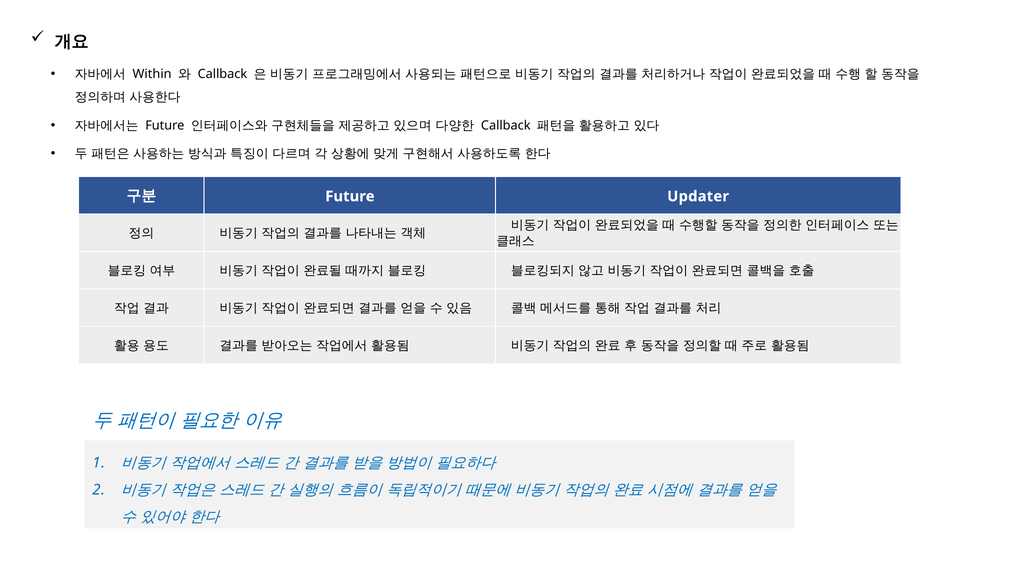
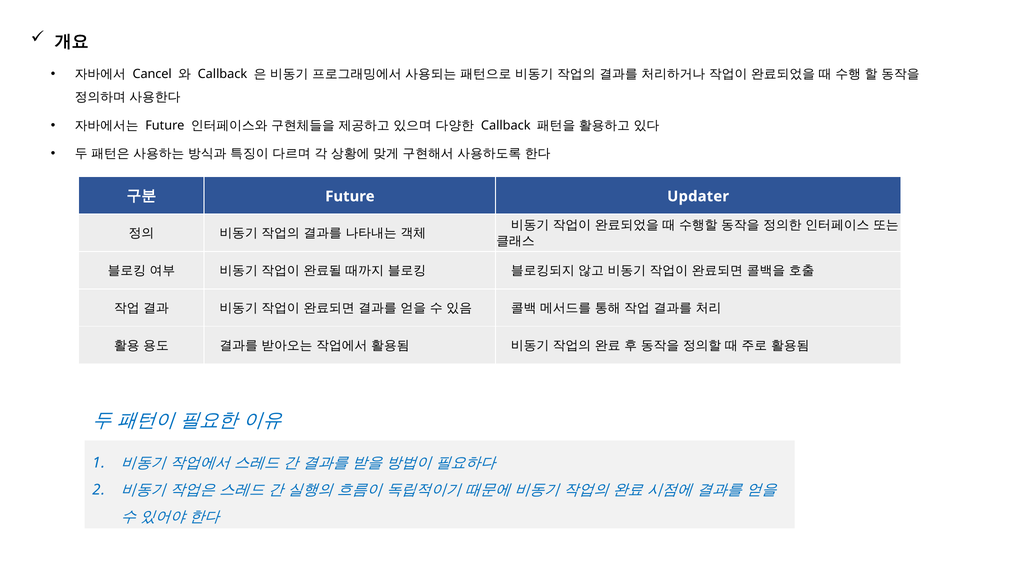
Within: Within -> Cancel (152, 74)
